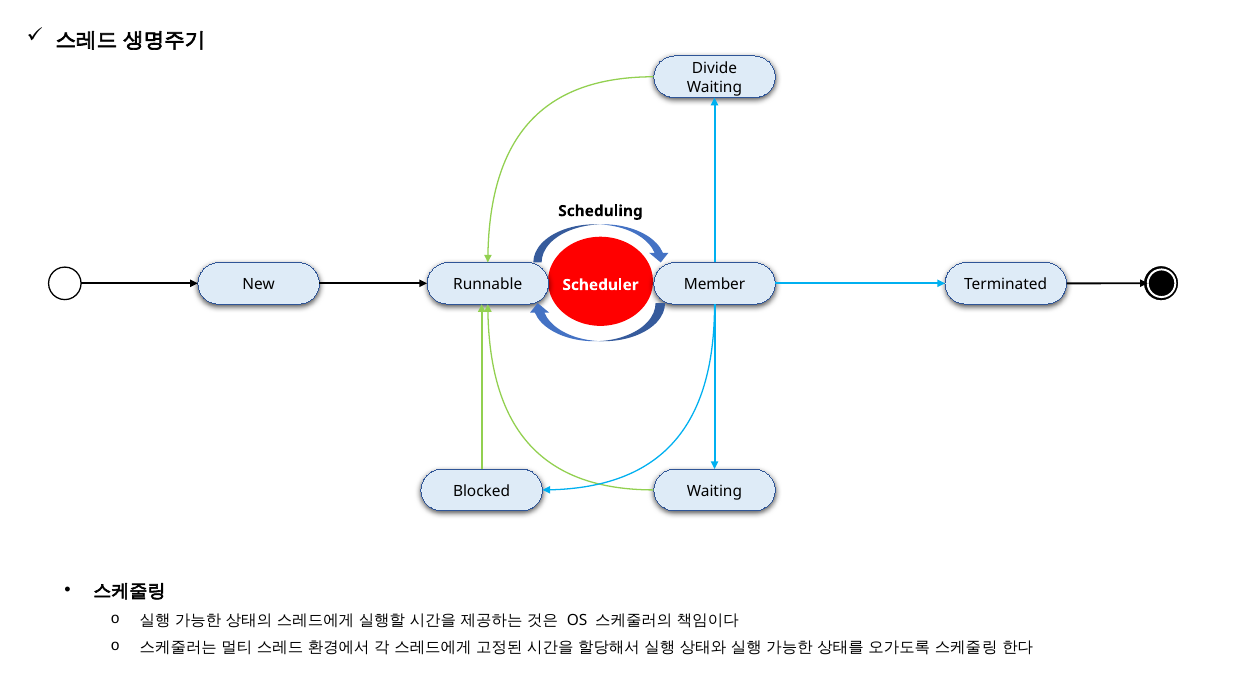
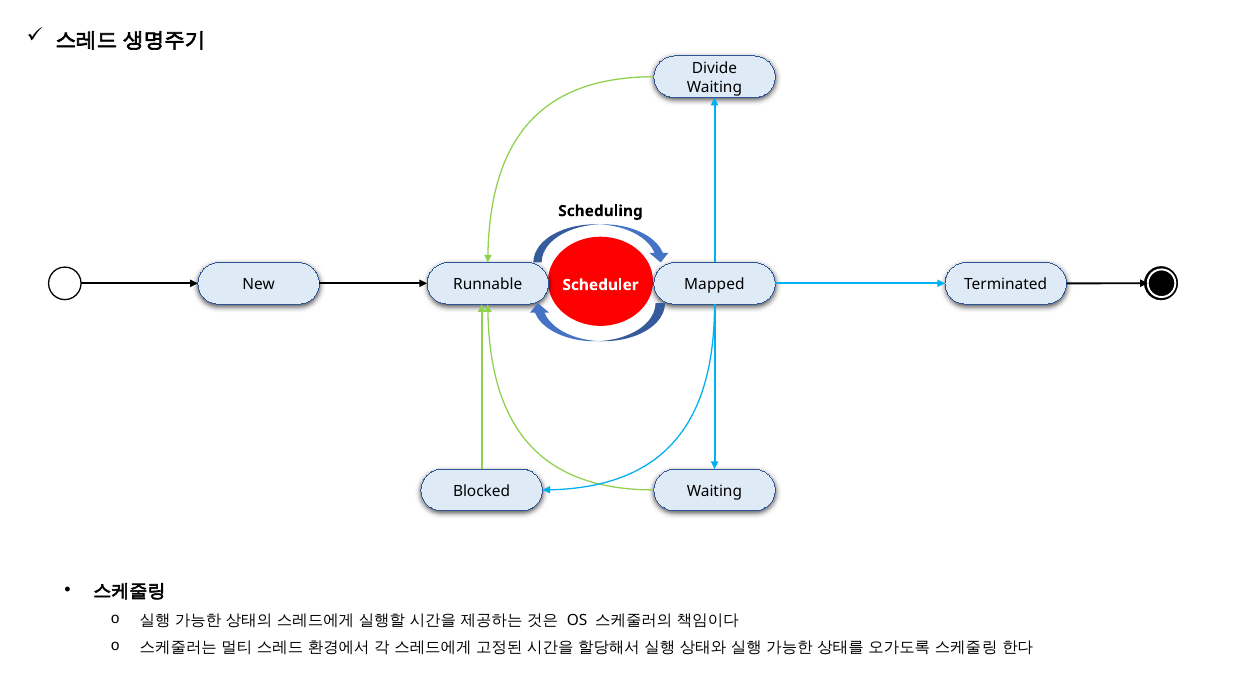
Member: Member -> Mapped (714, 284)
